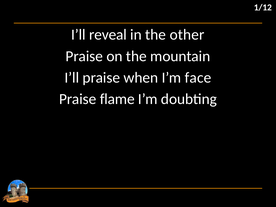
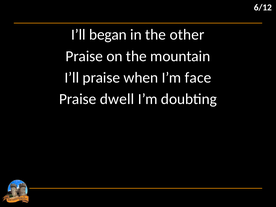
1/12: 1/12 -> 6/12 (263, 8)
reveal: reveal -> began (108, 35)
flame: flame -> dwell (117, 99)
